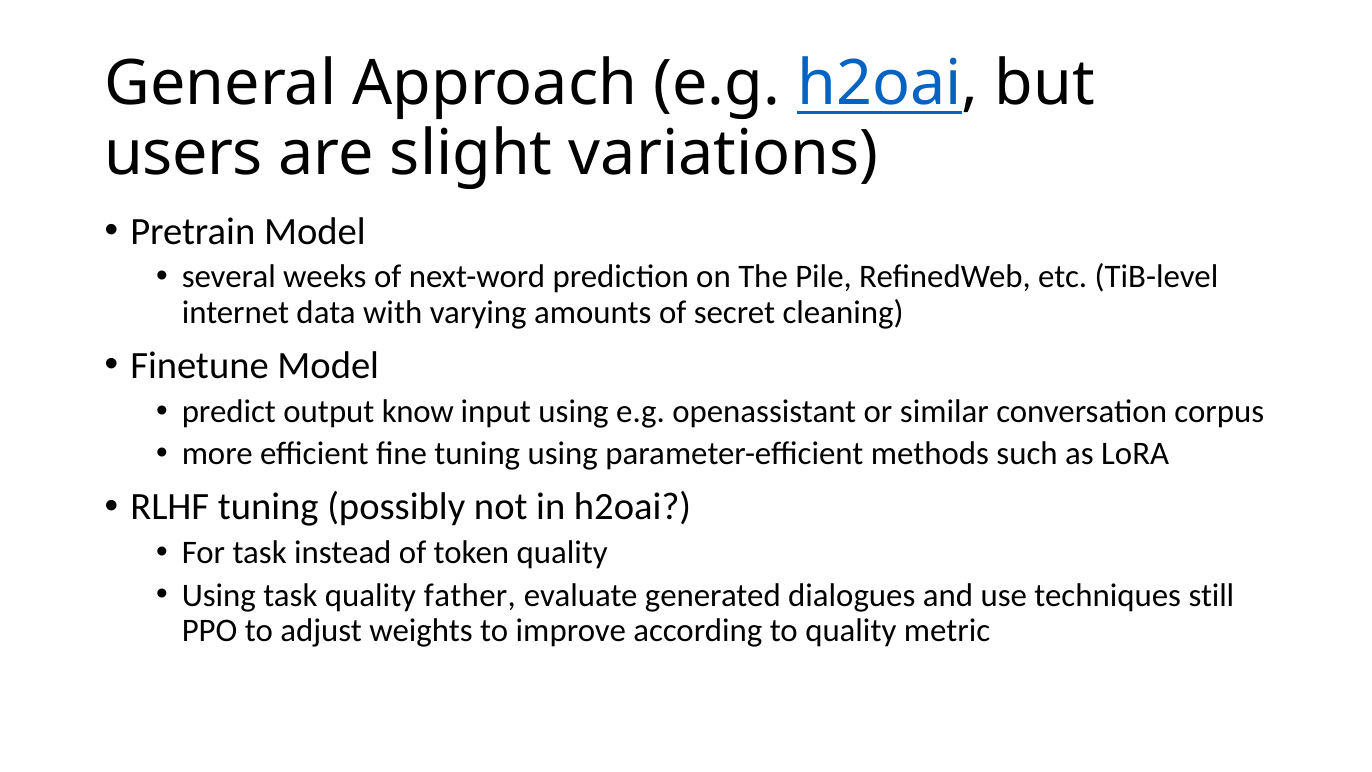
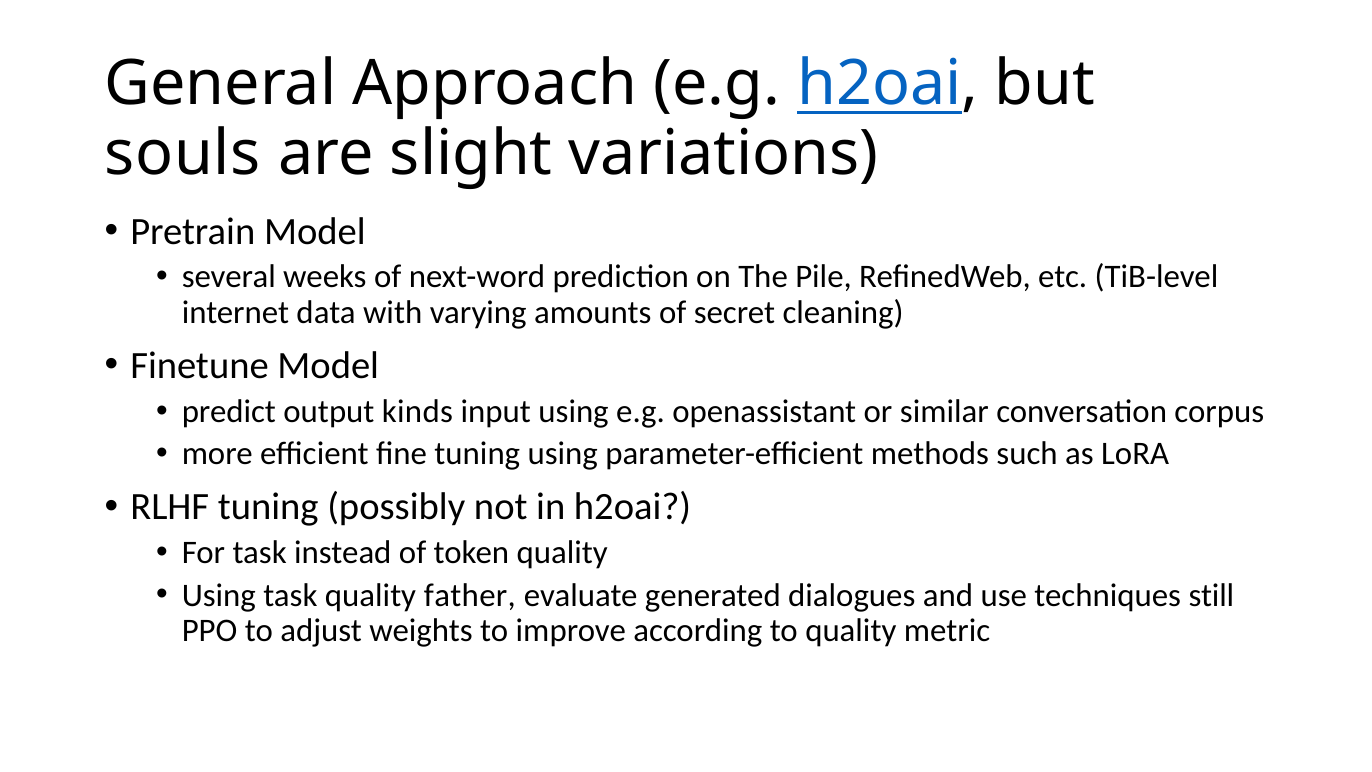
users: users -> souls (183, 154)
know: know -> kinds (417, 411)
